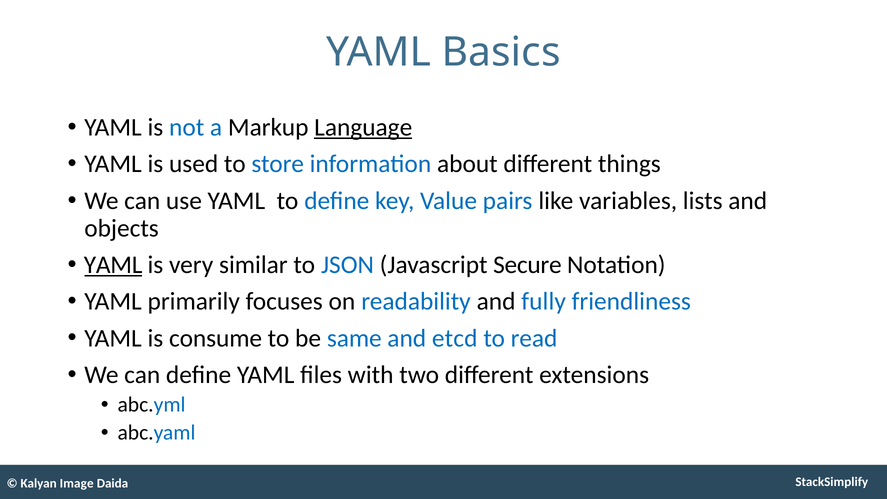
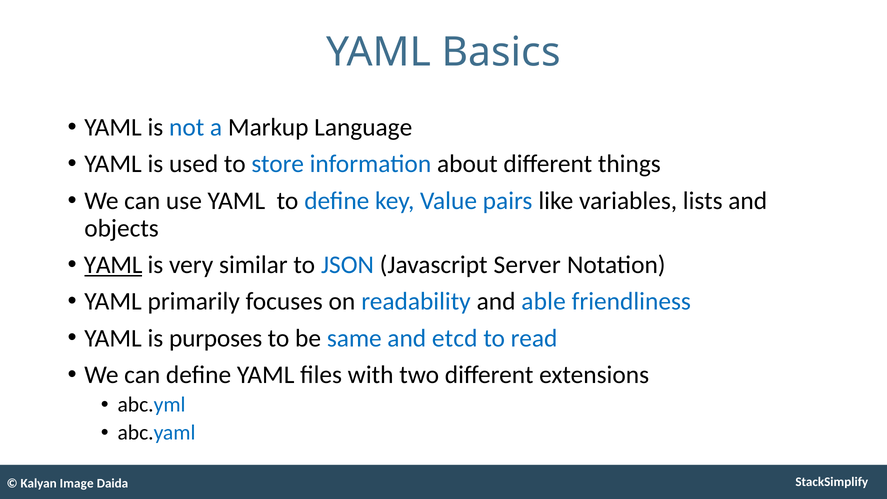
Language underline: present -> none (363, 127)
Secure: Secure -> Server (527, 265)
fully: fully -> able (544, 301)
consume: consume -> purposes (216, 338)
